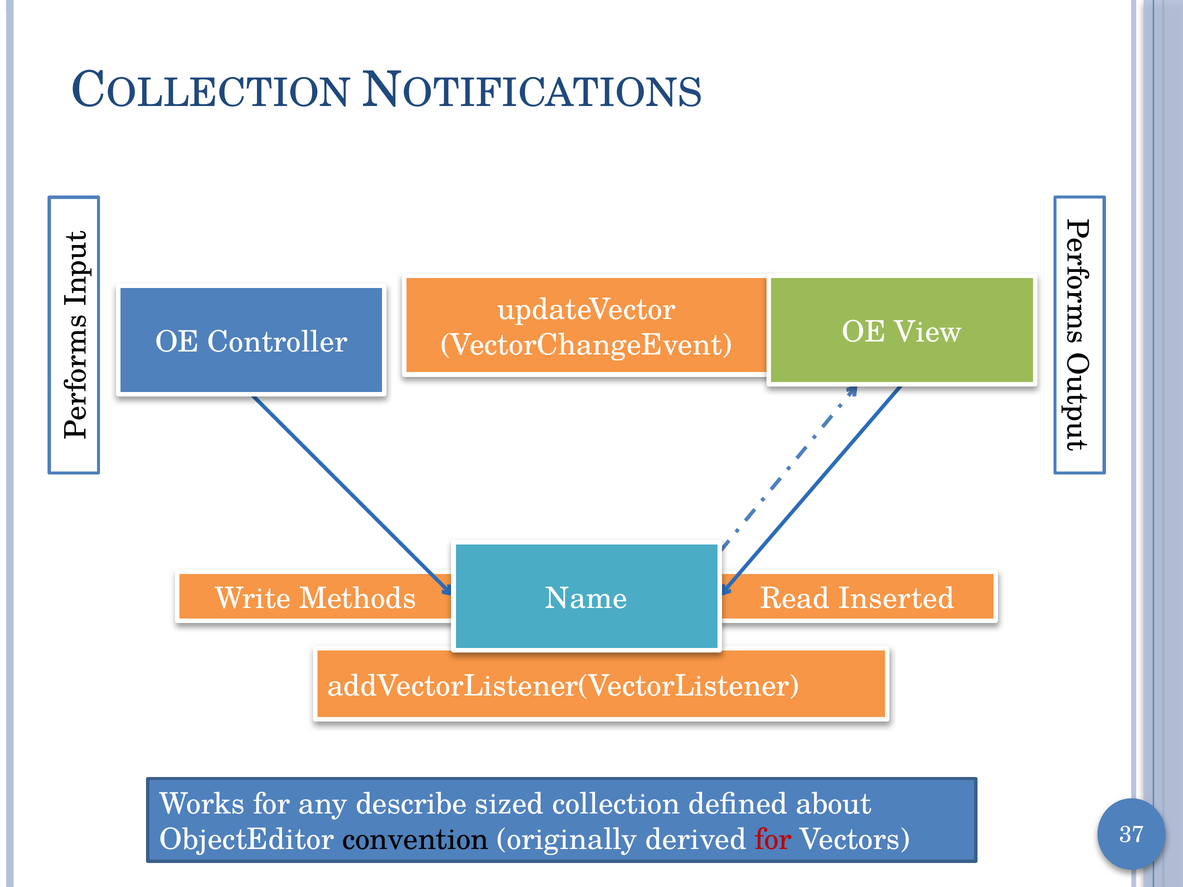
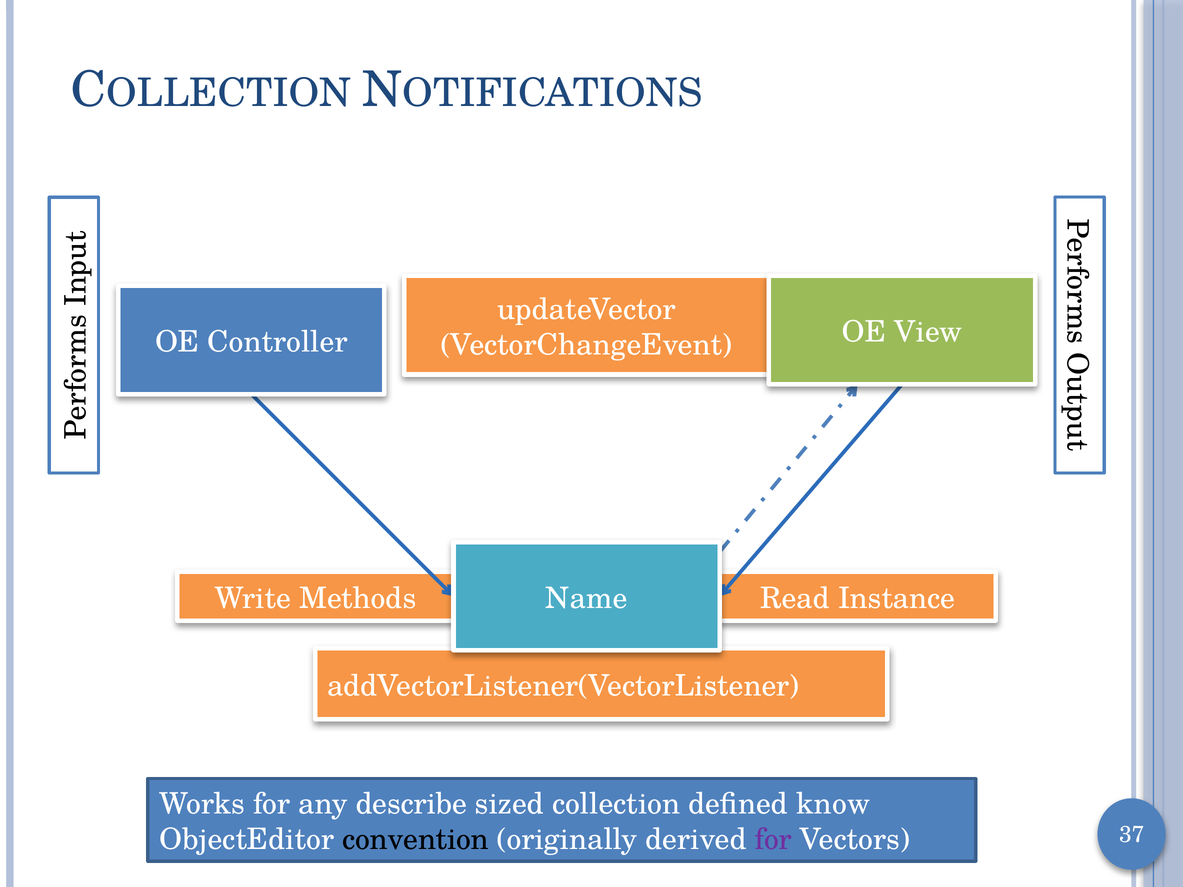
Inserted: Inserted -> Instance (897, 598)
about: about -> know (833, 804)
for colour: red -> purple (773, 840)
